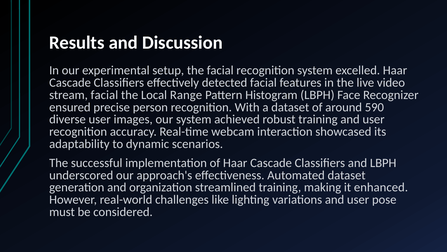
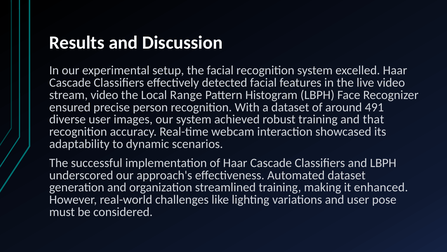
stream facial: facial -> video (105, 95)
590: 590 -> 491 (374, 107)
training and user: user -> that (373, 119)
